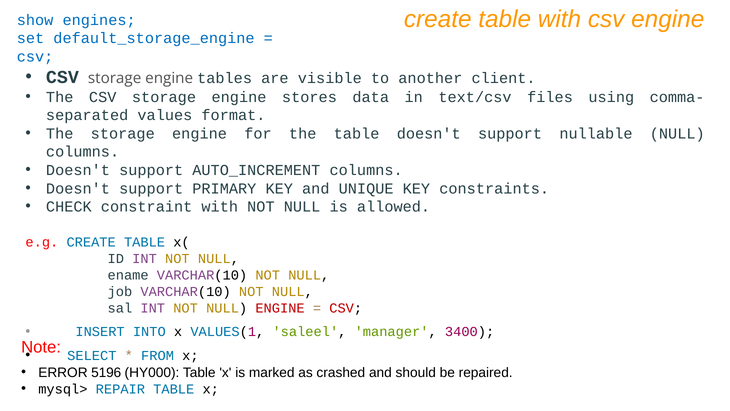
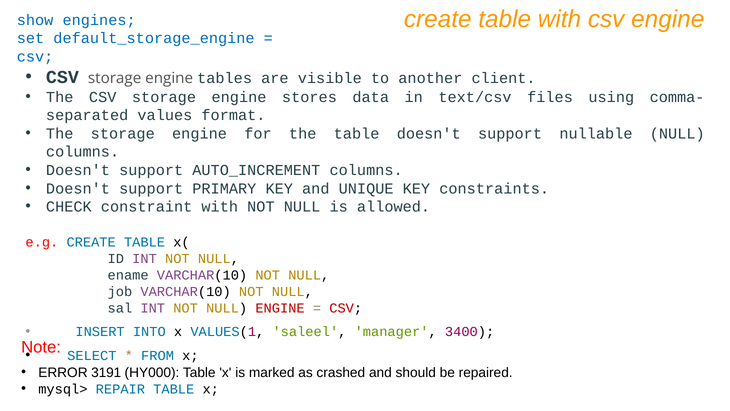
5196: 5196 -> 3191 (106, 372)
